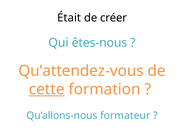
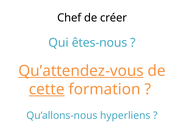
Était: Était -> Chef (69, 18)
Qu’attendez-vous underline: none -> present (81, 71)
formateur: formateur -> hyperliens (125, 116)
